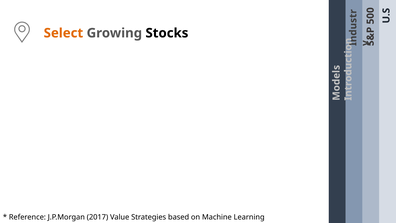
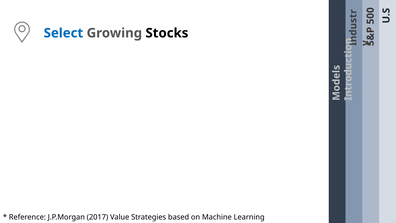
Select colour: orange -> blue (63, 33)
